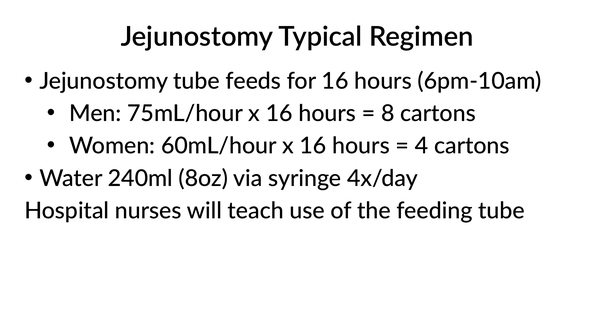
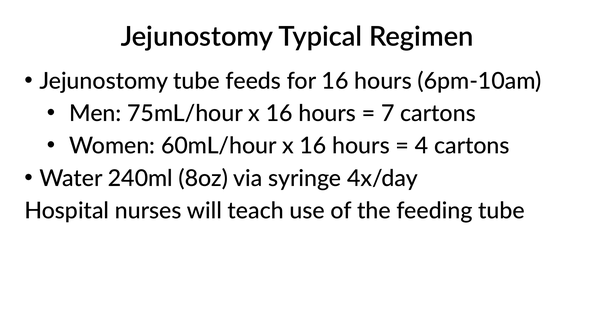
8: 8 -> 7 (388, 114)
